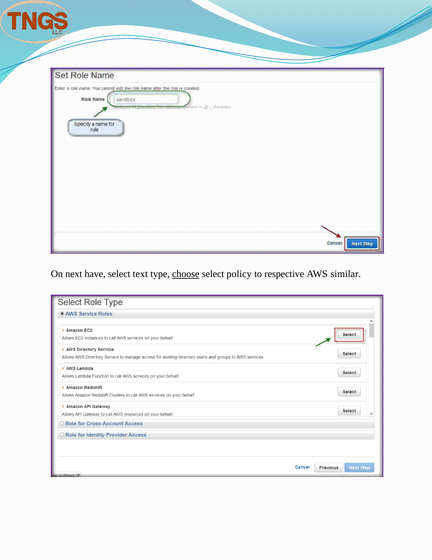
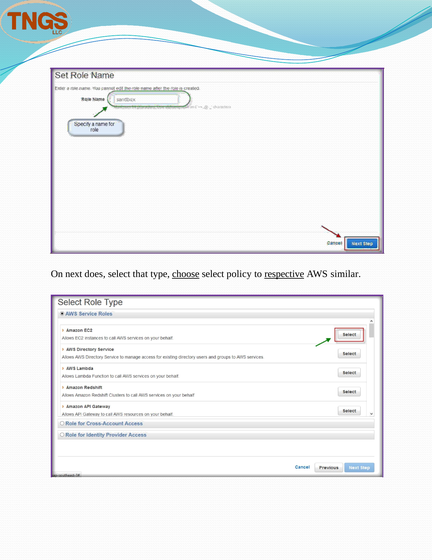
have: have -> does (95, 274)
text: text -> that (140, 274)
respective underline: none -> present (284, 274)
